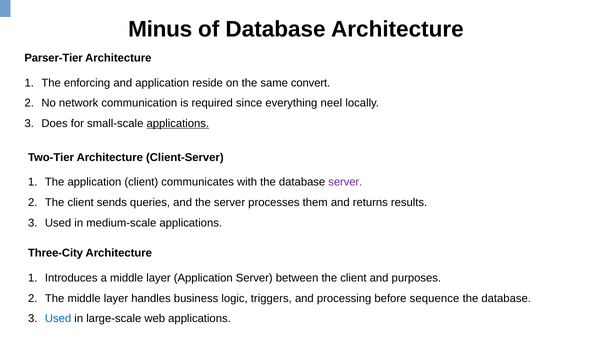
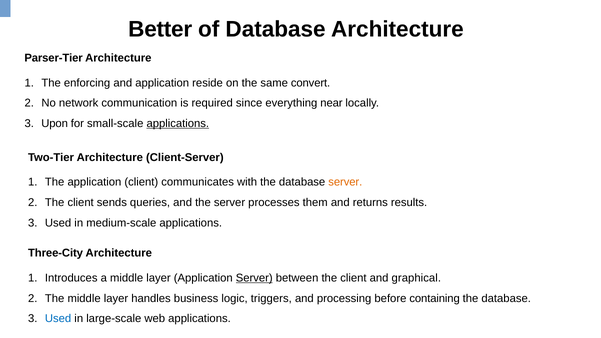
Minus: Minus -> Better (160, 29)
neel: neel -> near (331, 103)
Does: Does -> Upon (55, 123)
server colour: purple -> orange (345, 182)
Server underline: none -> present (254, 278)
purposes: purposes -> graphical (416, 278)
sequence: sequence -> containing (435, 298)
